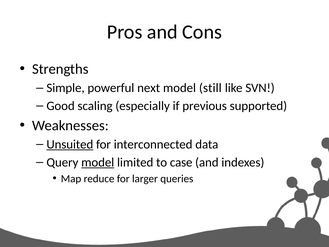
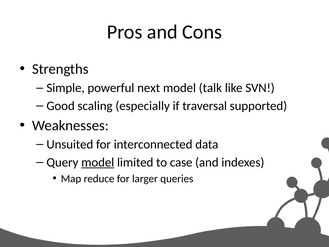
still: still -> talk (210, 88)
previous: previous -> traversal (205, 106)
Unsuited underline: present -> none (70, 144)
